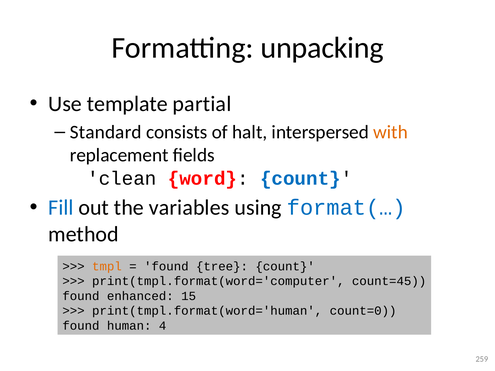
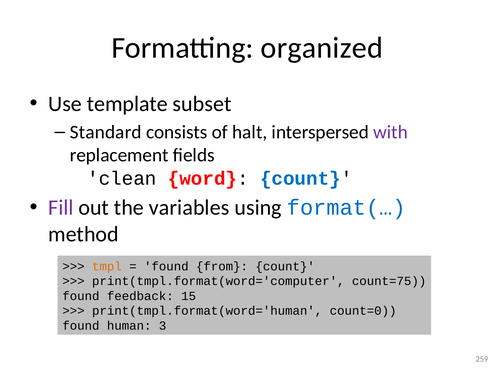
unpacking: unpacking -> organized (322, 48)
partial: partial -> subset (202, 104)
with colour: orange -> purple (391, 132)
Fill colour: blue -> purple (61, 208)
tree: tree -> from (222, 266)
count=45: count=45 -> count=75 (389, 281)
enhanced: enhanced -> feedback (140, 296)
4: 4 -> 3 (163, 326)
